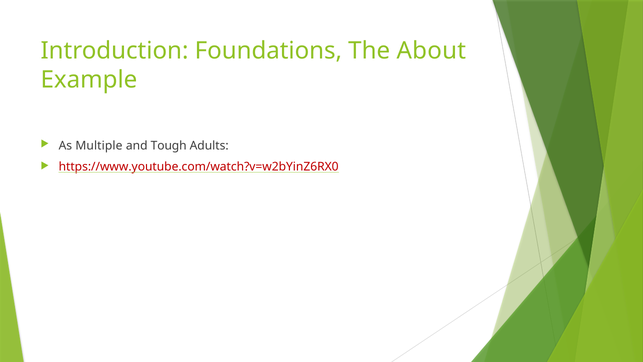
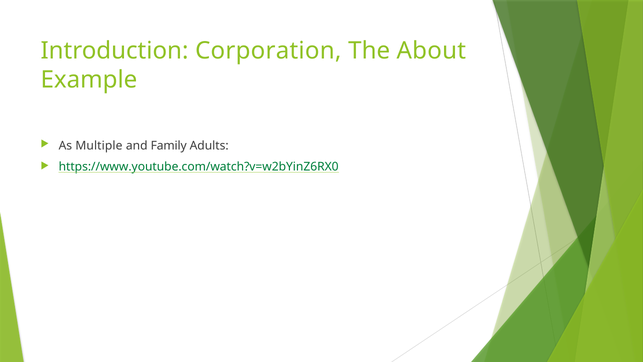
Foundations: Foundations -> Corporation (268, 51)
Tough: Tough -> Family (169, 146)
https://www.youtube.com/watch?v=w2bYinZ6RX0 colour: red -> green (199, 167)
